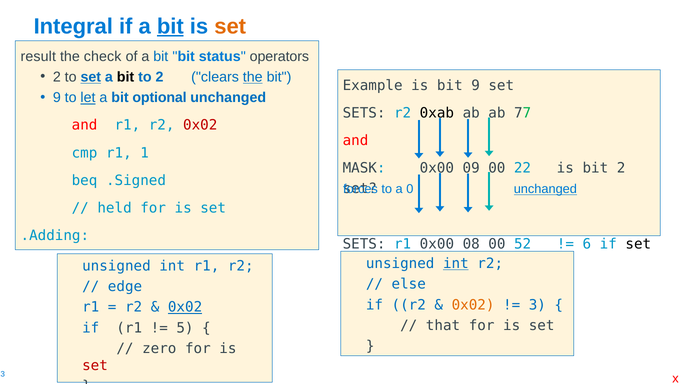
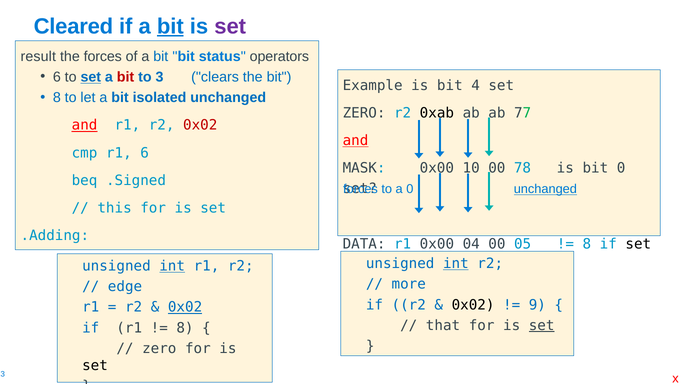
Integral: Integral -> Cleared (73, 26)
set colour: orange -> purple (230, 26)
the check: check -> forces (103, 56)
2: 2 -> 6 (57, 77)
bit colour: black -> red (126, 77)
to 2: 2 -> 3 (159, 77)
the underline: present -> none (253, 77)
bit 9: 9 -> 4 (476, 85)
9: 9 -> 8 (57, 98)
let underline: present -> none (88, 98)
optional: optional -> isolated (159, 98)
SETS: SETS -> ZERO (364, 113)
and underline: none -> present (85, 125)
and underline: none -> present (356, 140)
r1 1: 1 -> 6 (145, 153)
09: 09 -> 10 (471, 168)
22: 22 -> 78 (522, 168)
bit 2: 2 -> 0 (621, 168)
held: held -> this (115, 208)
SETS: SETS -> DATA (364, 244)
08: 08 -> 04 (471, 244)
52: 52 -> 05 (523, 244)
6: 6 -> 8 (587, 244)
int underline: none -> present (172, 266)
else: else -> more (409, 284)
0x02 colour: orange -> black (473, 305)
3: 3 -> 9 (537, 305)
set underline: none -> present (542, 325)
5: 5 -> 8 (185, 328)
set colour: red -> black (95, 365)
